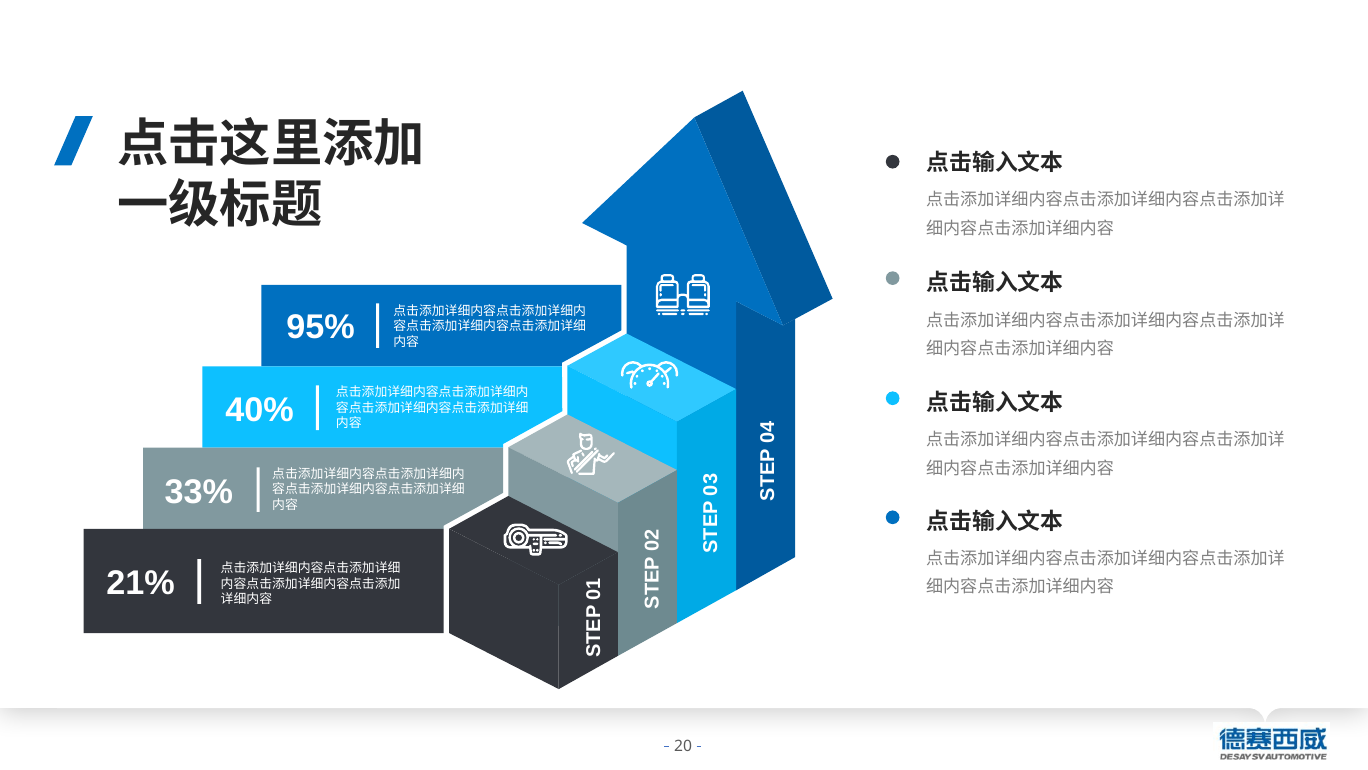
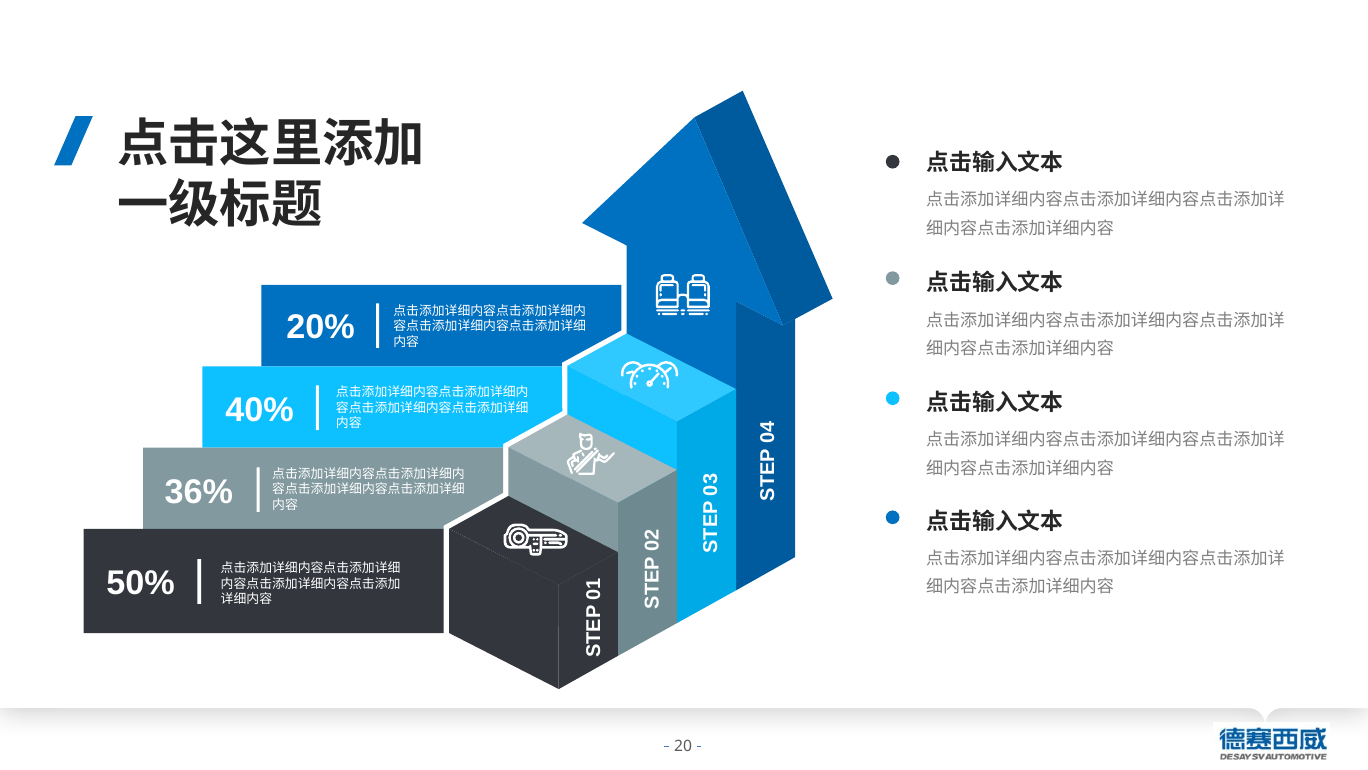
95%: 95% -> 20% (320, 327)
33%: 33% -> 36% (199, 492)
21%: 21% -> 50% (141, 583)
